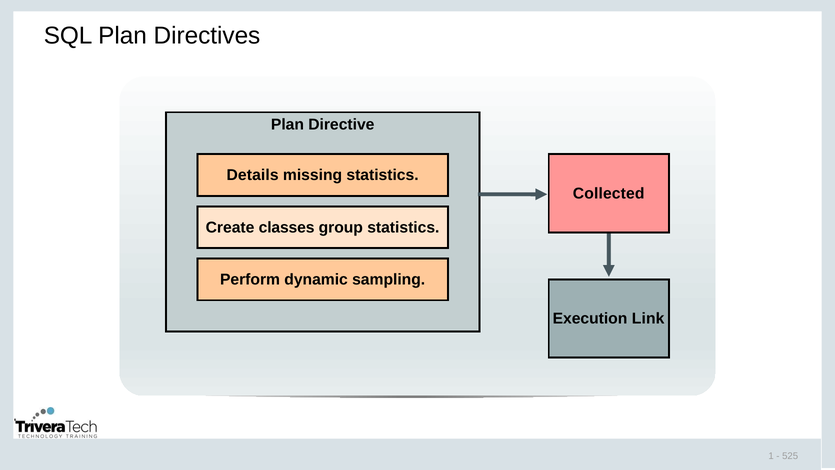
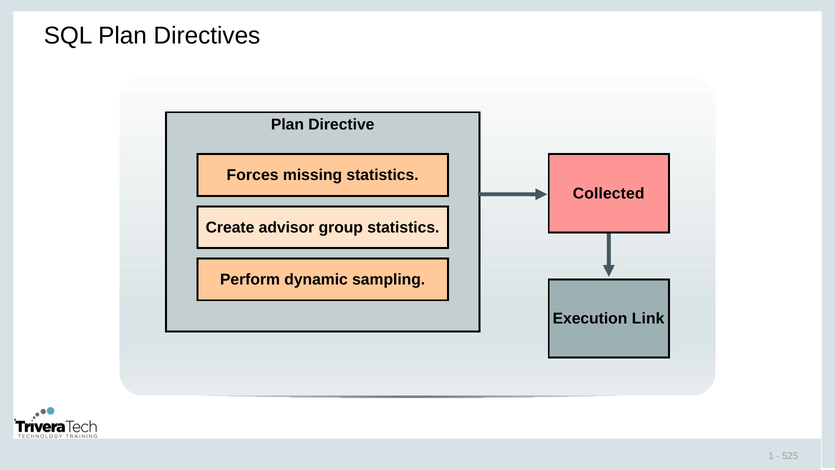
Details: Details -> Forces (253, 175)
classes: classes -> advisor (287, 227)
